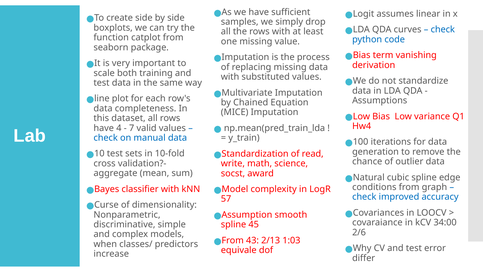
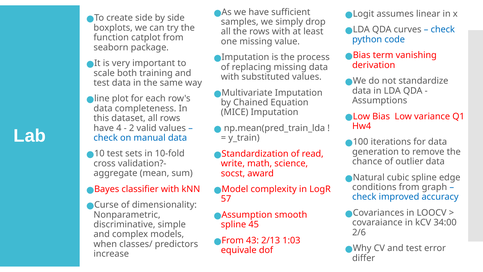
7: 7 -> 2 (132, 128)
